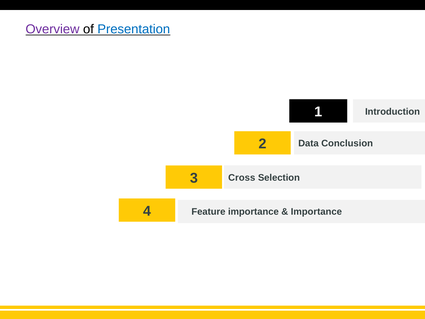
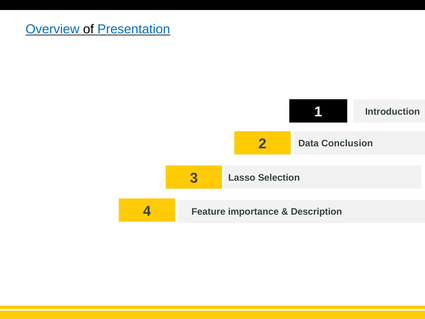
Overview colour: purple -> blue (52, 29)
Cross: Cross -> Lasso (242, 178)
Importance: Importance -> Description (316, 212)
